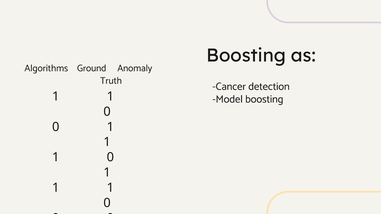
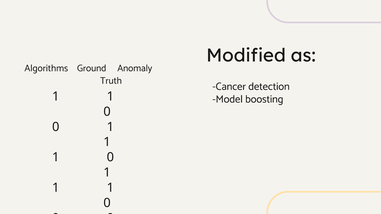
Boosting: Boosting -> Modified (246, 56)
